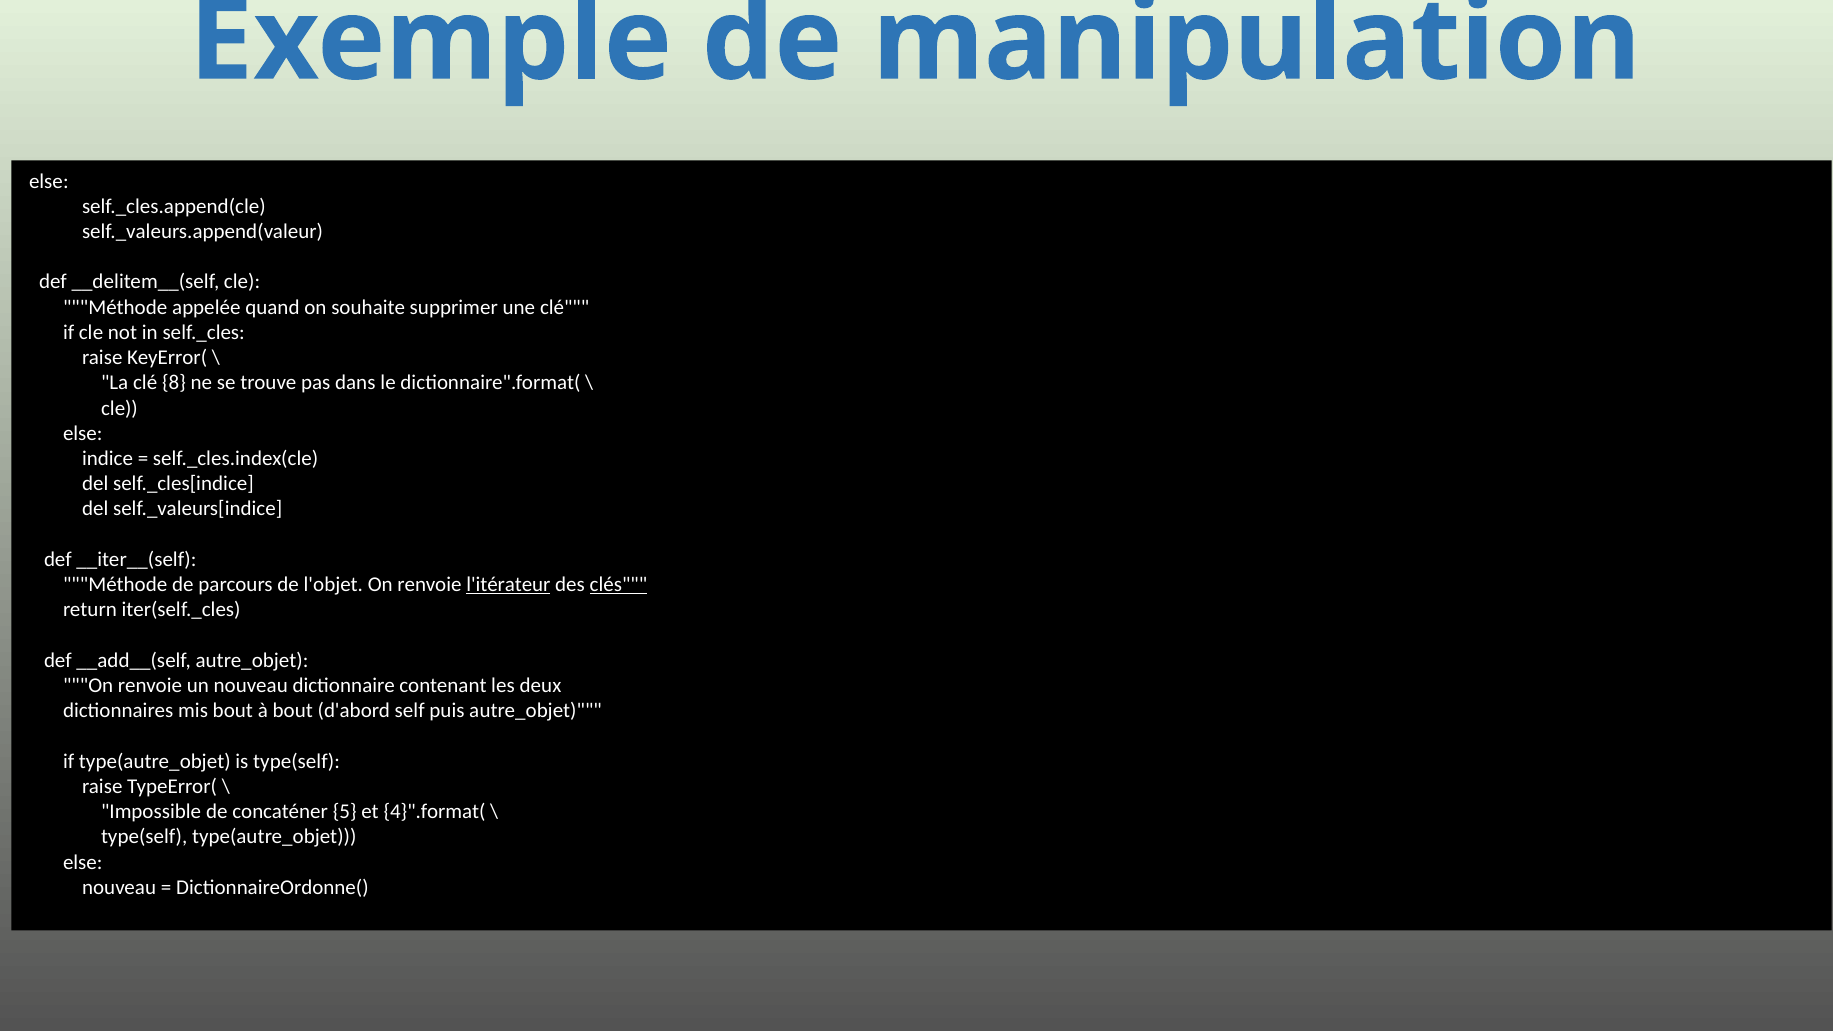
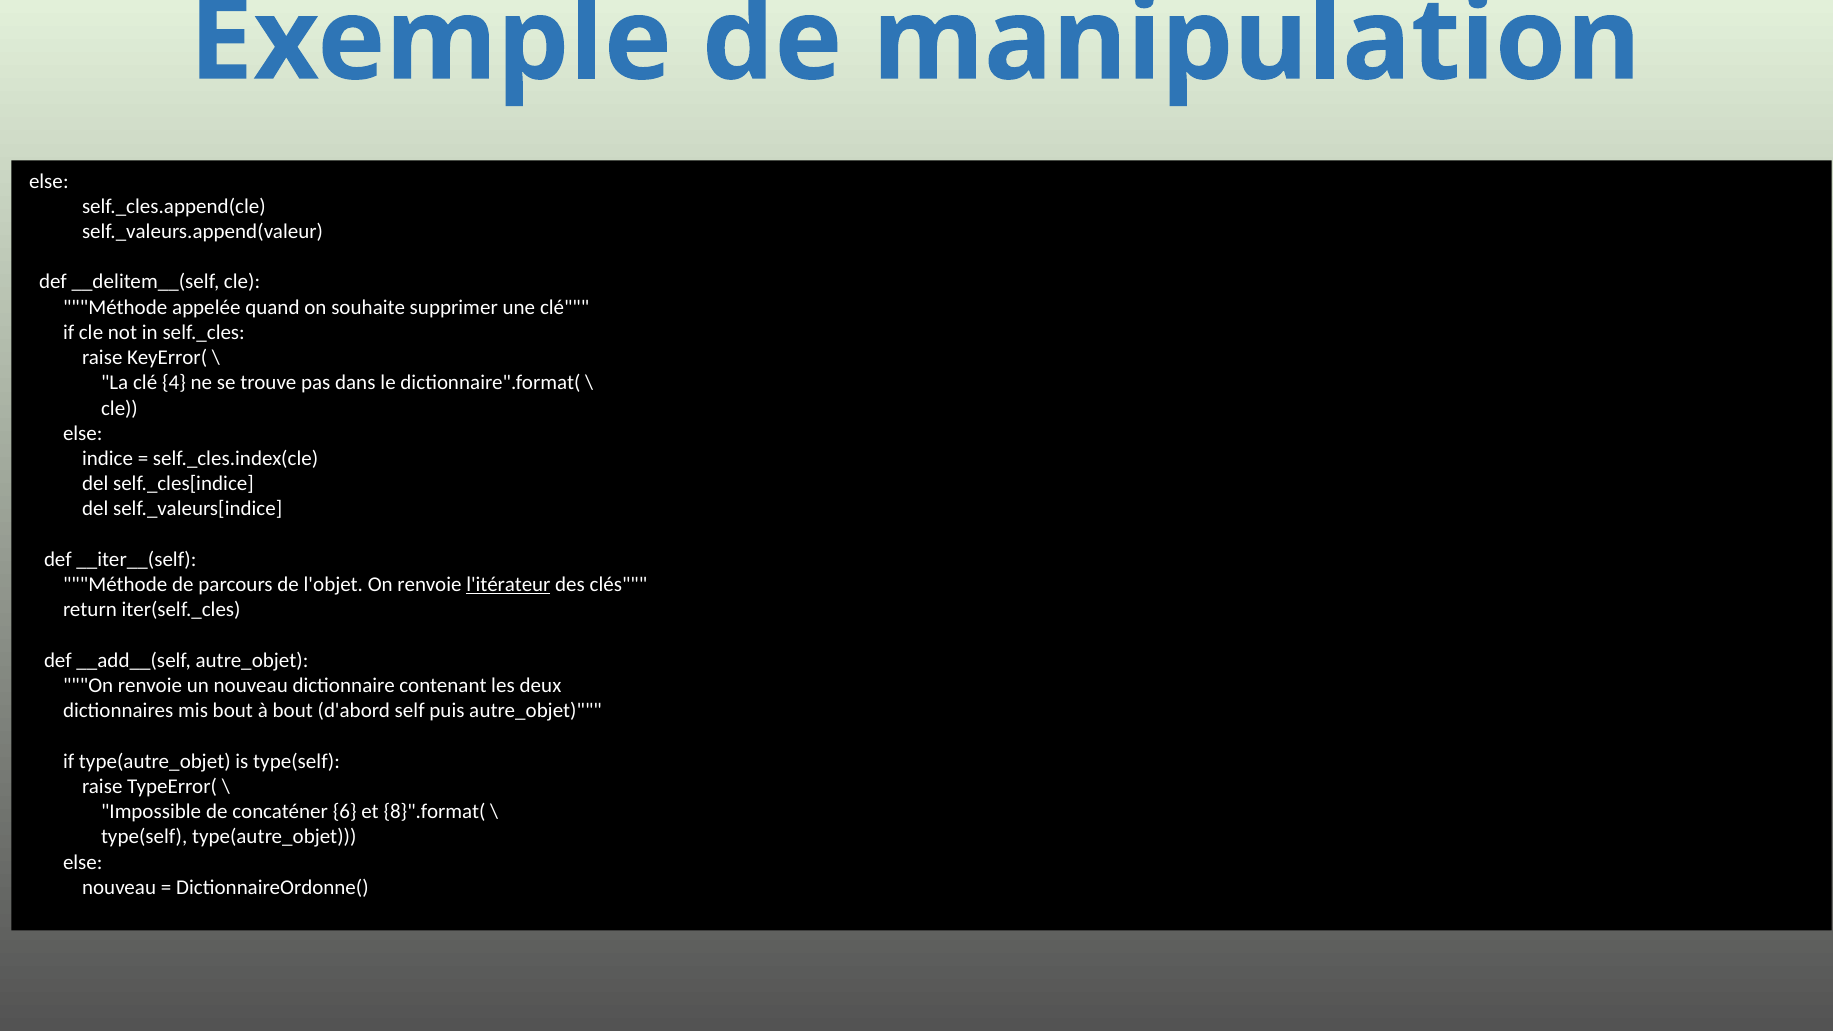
8: 8 -> 4 (174, 383)
clés underline: present -> none (618, 585)
5: 5 -> 6 (345, 812)
4}".format(: 4}".format( -> 8}".format( (435, 812)
